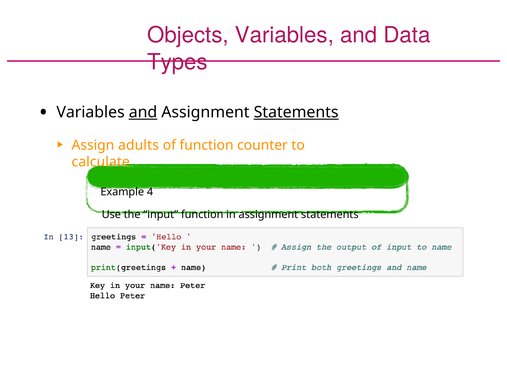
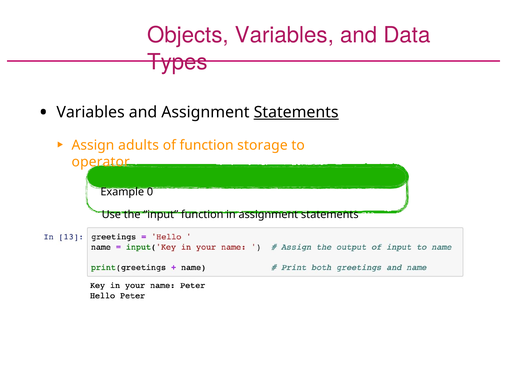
and underline: present -> none (143, 112)
counter: counter -> storage (262, 145)
calculate: calculate -> operator (101, 162)
4: 4 -> 0 (150, 192)
